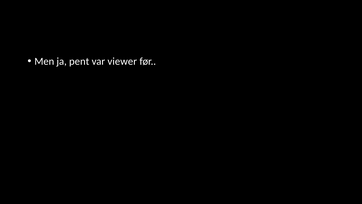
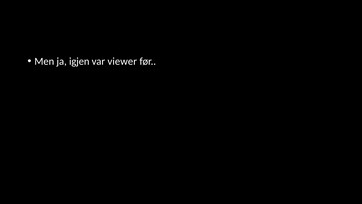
pent: pent -> igjen (79, 61)
